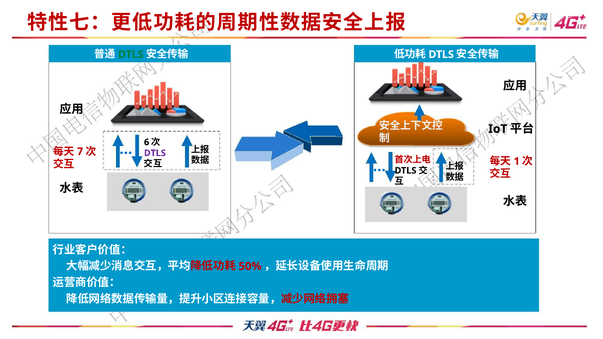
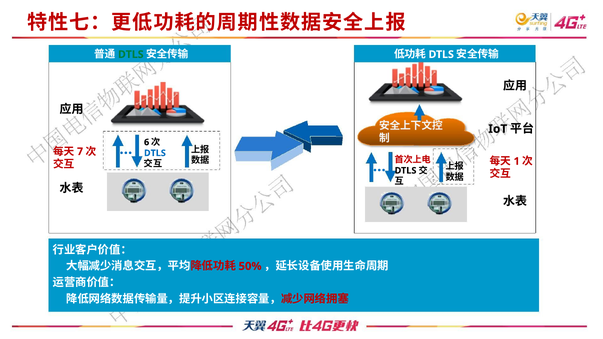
DTLS colour: purple -> blue (155, 153)
